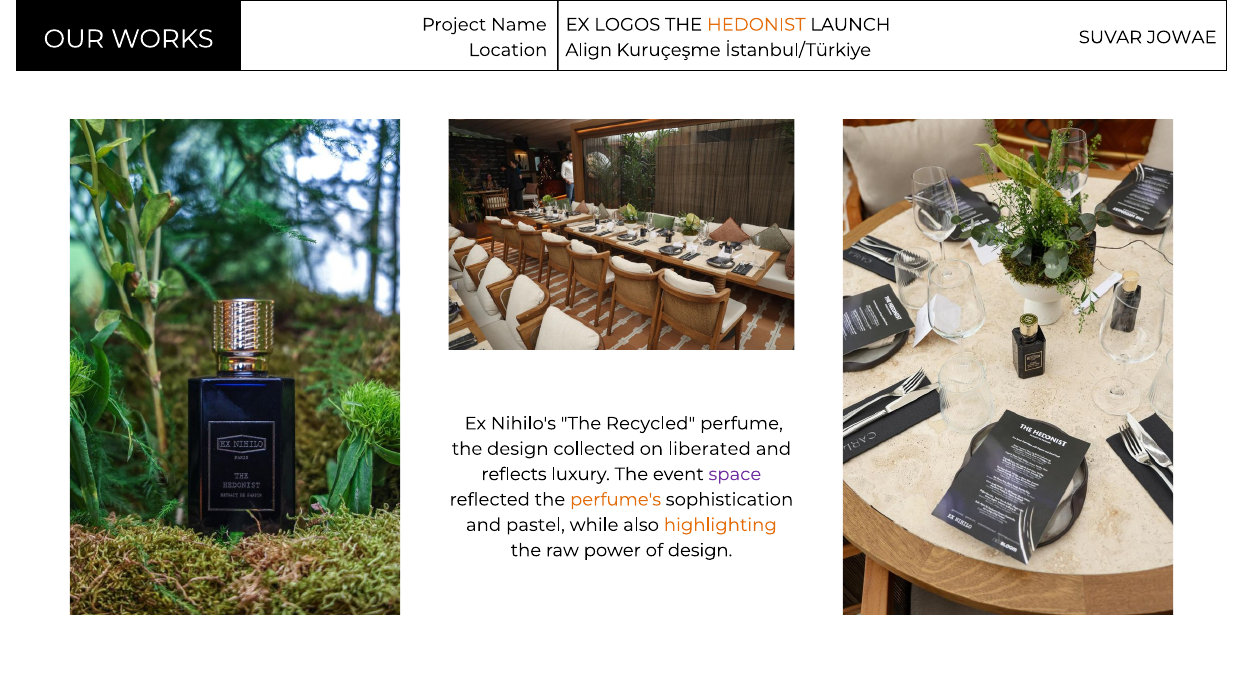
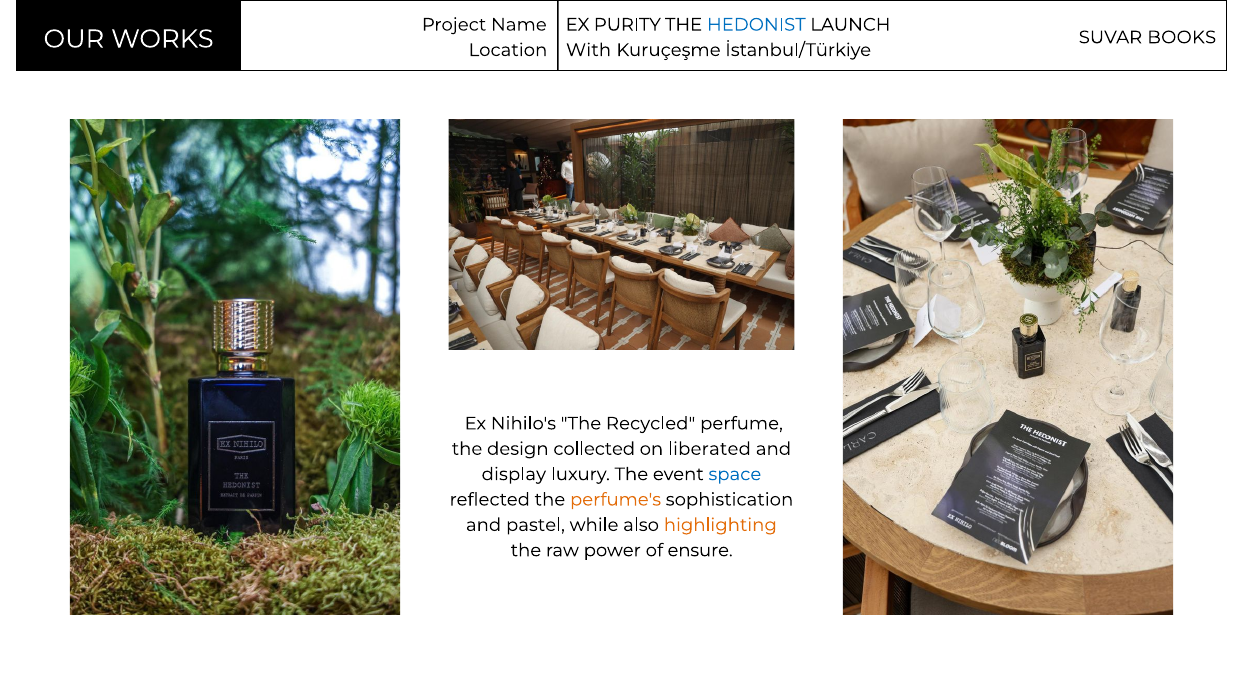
LOGOS: LOGOS -> PURITY (627, 25)
HEDONIST colour: orange -> blue (756, 25)
JOWAE: JOWAE -> BOOKS (1182, 37)
Align: Align -> With (589, 50)
reflects: reflects -> display (514, 474)
space colour: purple -> blue (735, 474)
of design: design -> ensure (700, 550)
